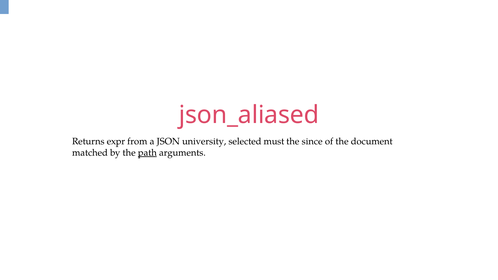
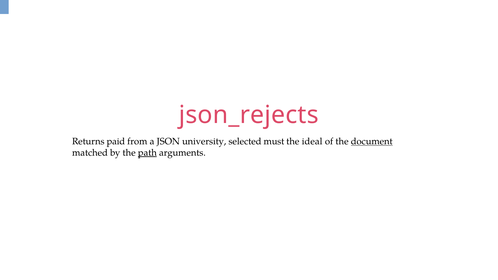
json_aliased: json_aliased -> json_rejects (249, 115)
expr: expr -> paid (116, 142)
since: since -> ideal (312, 142)
document underline: none -> present (372, 142)
